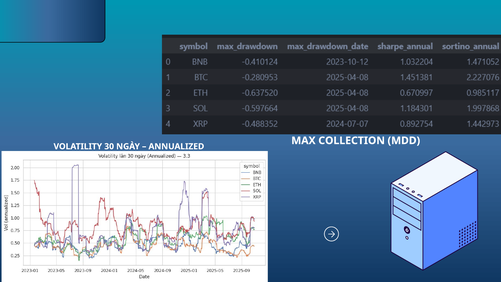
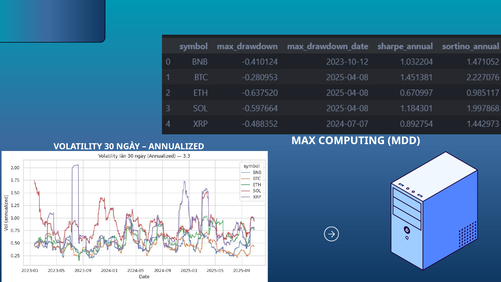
COLLECTION: COLLECTION -> COMPUTING (352, 141)
